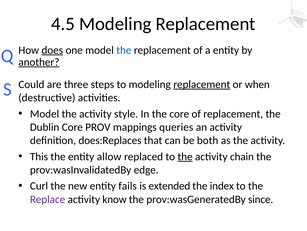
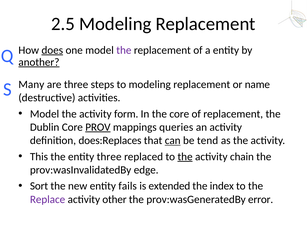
4.5: 4.5 -> 2.5 (63, 24)
the colour: blue -> purple (124, 50)
Could: Could -> Many (31, 84)
replacement underline: present -> none (202, 84)
when: when -> name (257, 84)
style: style -> form (126, 113)
PROV underline: none -> present (98, 127)
can underline: none -> present (173, 140)
both: both -> tend (208, 140)
entity allow: allow -> three (109, 156)
Curl: Curl -> Sort (39, 185)
know: know -> other (114, 199)
since: since -> error (261, 199)
